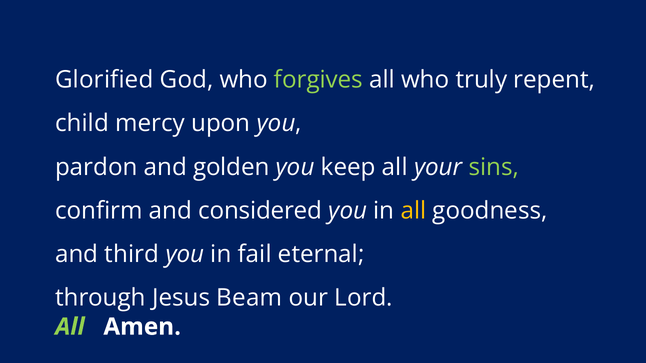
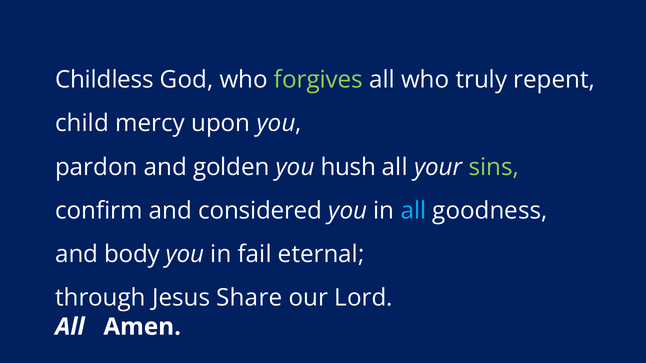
Glorified: Glorified -> Childless (104, 80)
keep: keep -> hush (348, 167)
all colour: yellow -> light blue (413, 211)
third: third -> body (132, 254)
Beam: Beam -> Share (249, 298)
All colour: light green -> white (70, 327)
